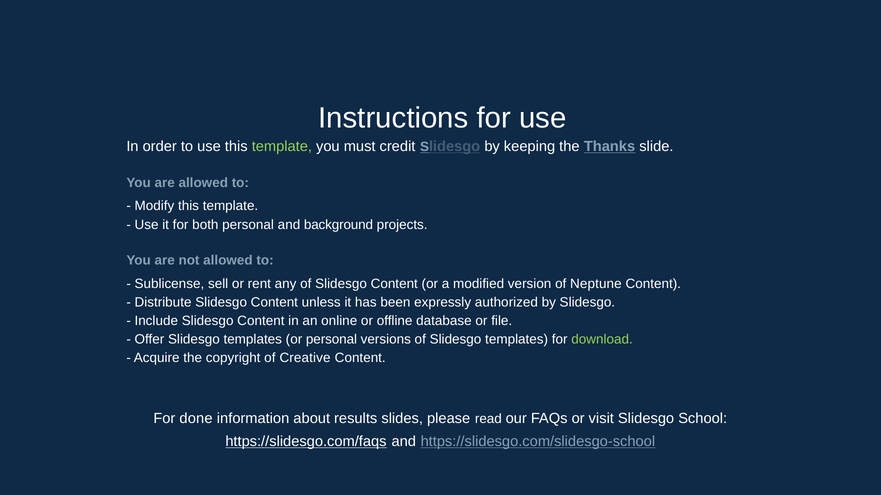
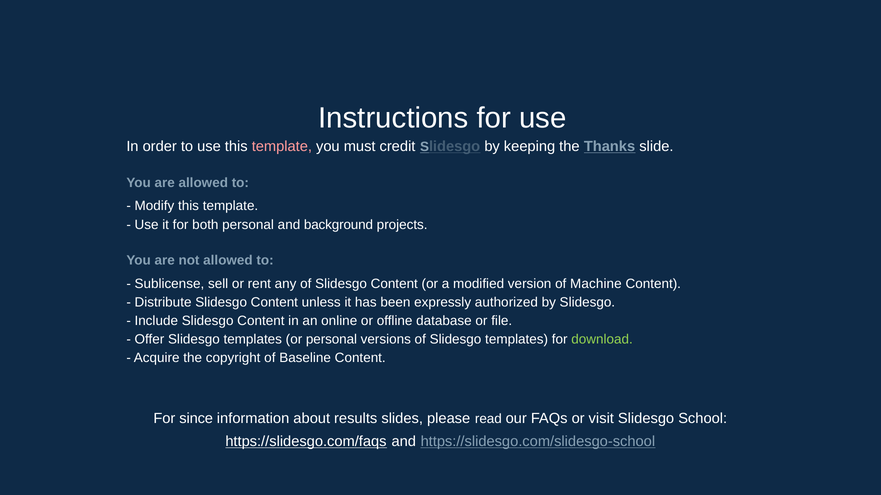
template colour: light green -> pink (282, 147)
Neptune: Neptune -> Machine (596, 284)
Creative: Creative -> Baseline (305, 358)
done: done -> since (196, 419)
